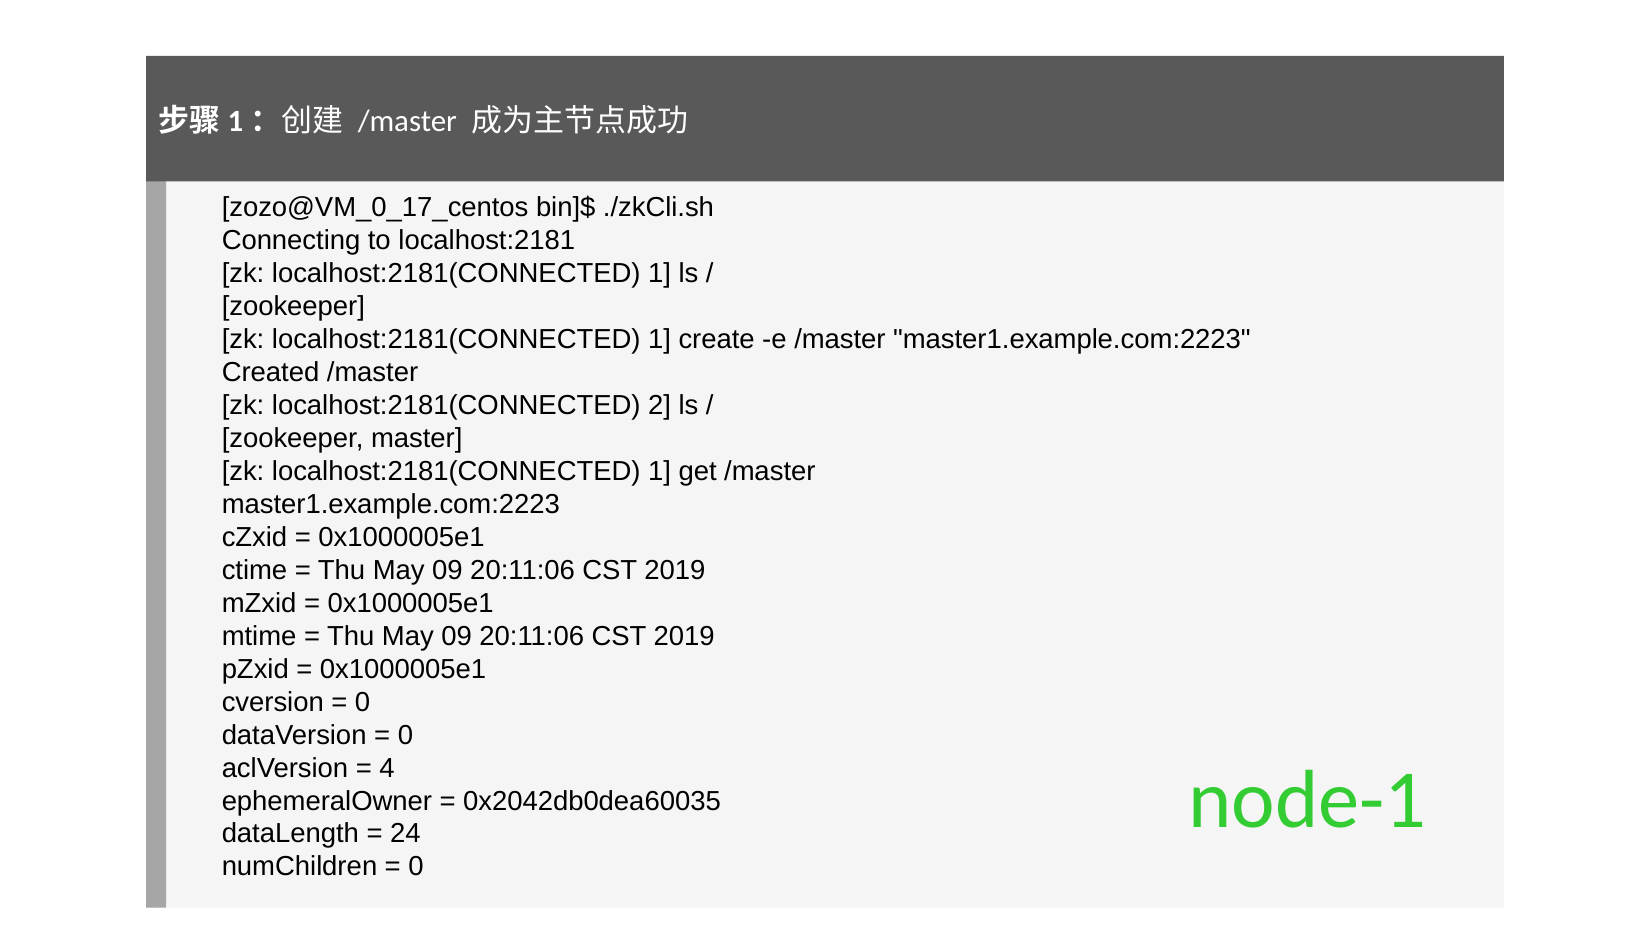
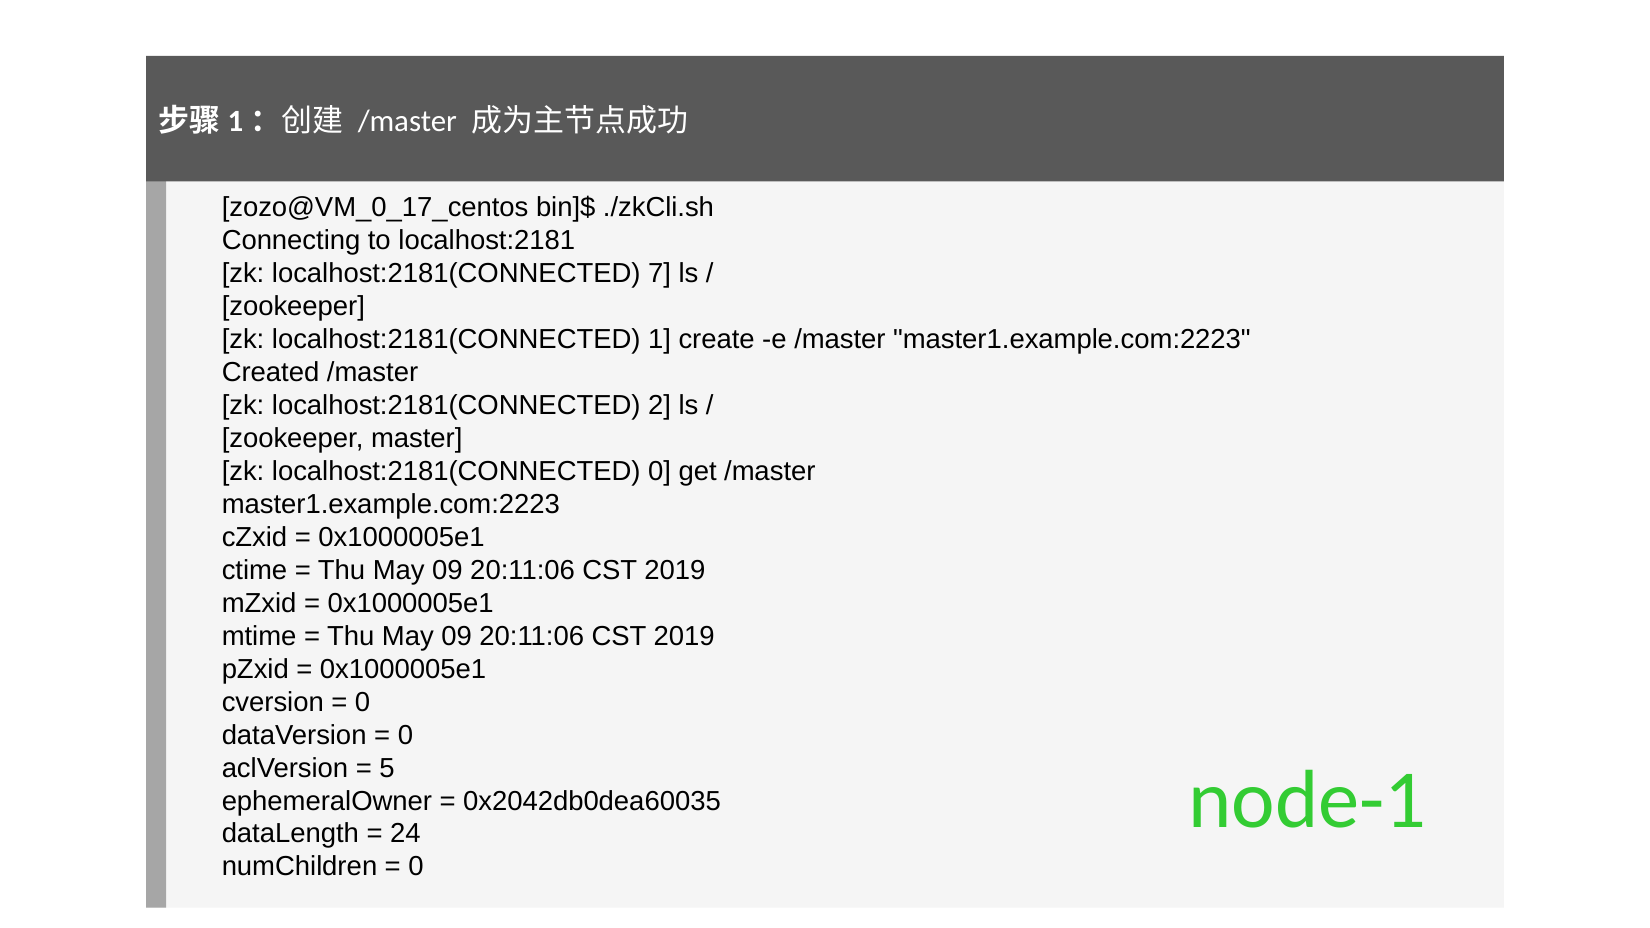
1: 1 -> 7 (660, 273)
1: 1 -> 0 (660, 471)
4: 4 -> 5 (387, 768)
